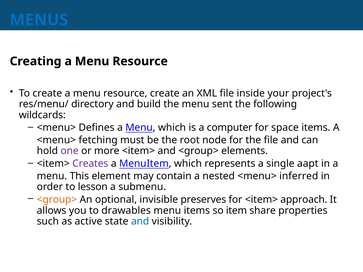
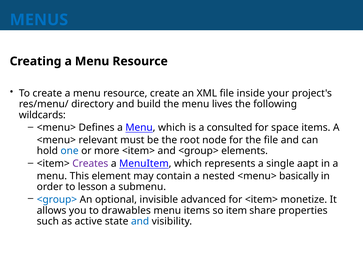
sent: sent -> lives (222, 104)
computer: computer -> consulted (230, 128)
fetching: fetching -> relevant (98, 140)
one colour: purple -> blue (70, 151)
inferred: inferred -> basically (299, 176)
<group> colour: orange -> blue (57, 200)
preserves: preserves -> advanced (203, 200)
approach: approach -> monetize (304, 200)
